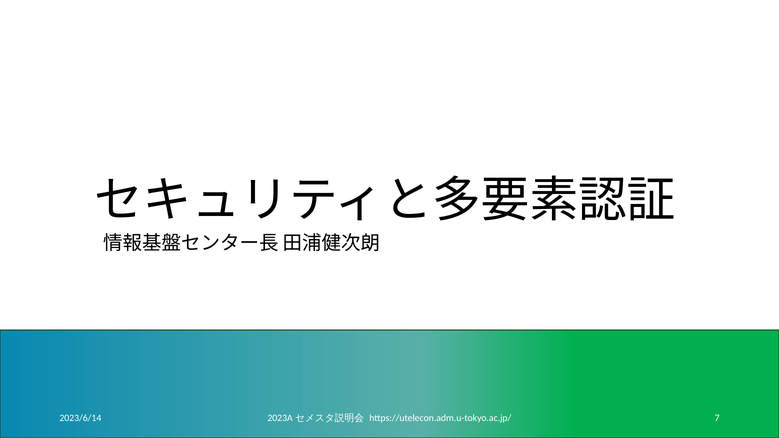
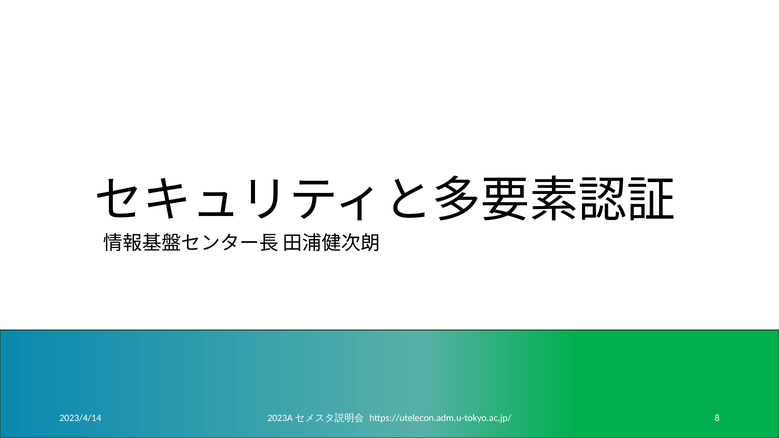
2023/6/14: 2023/6/14 -> 2023/4/14 (80, 418)
7: 7 -> 8 (717, 418)
